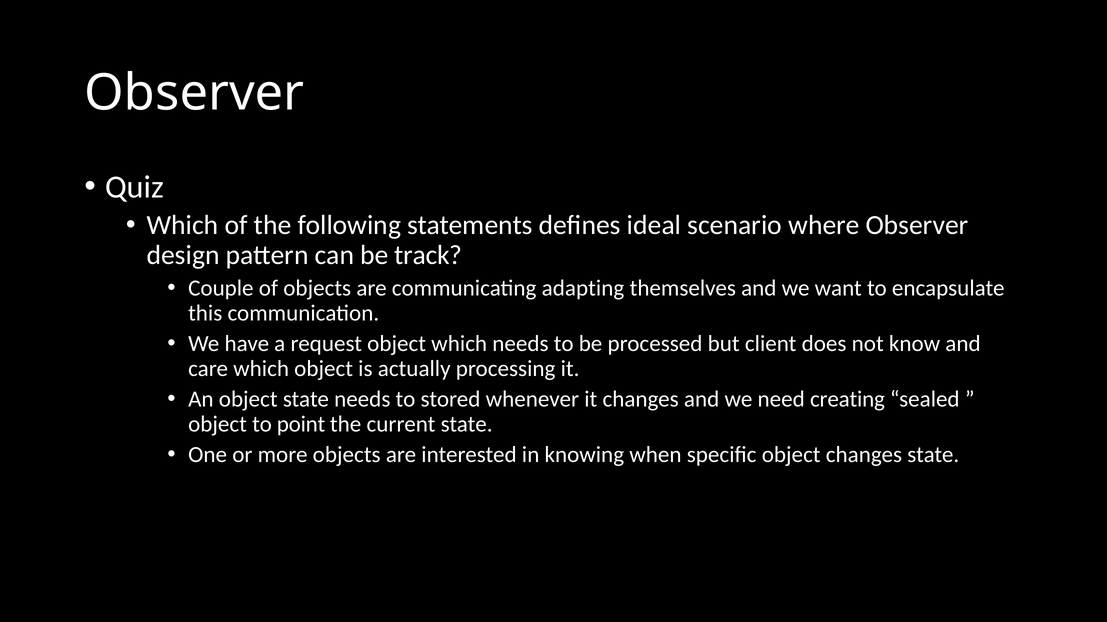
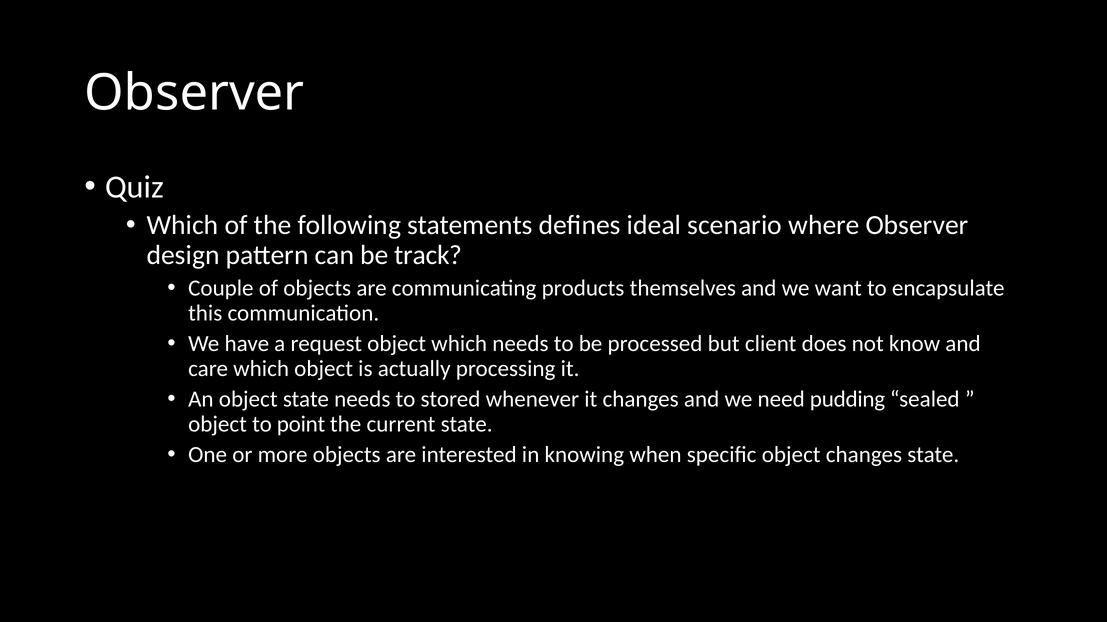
adapting: adapting -> products (583, 288)
creating: creating -> pudding (848, 399)
